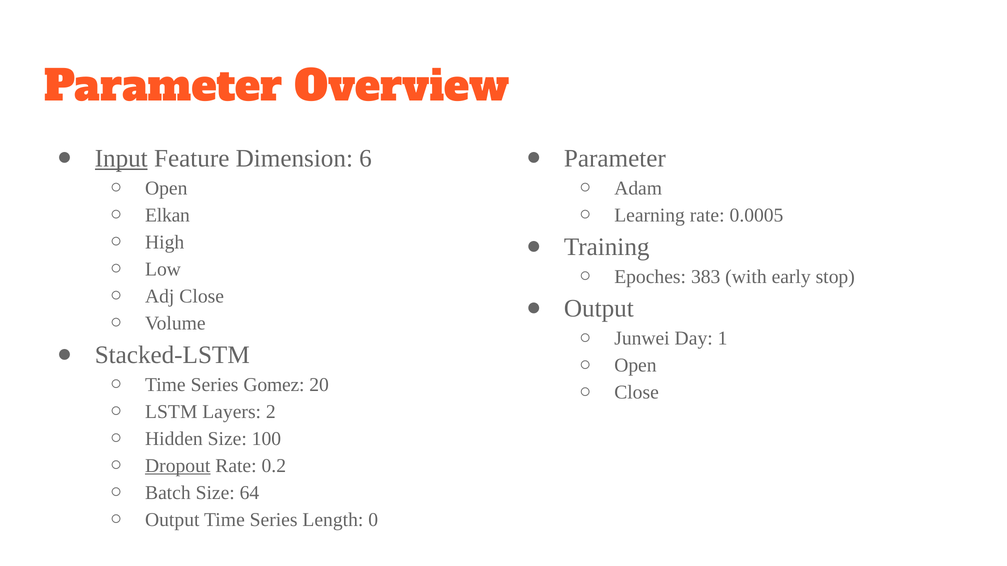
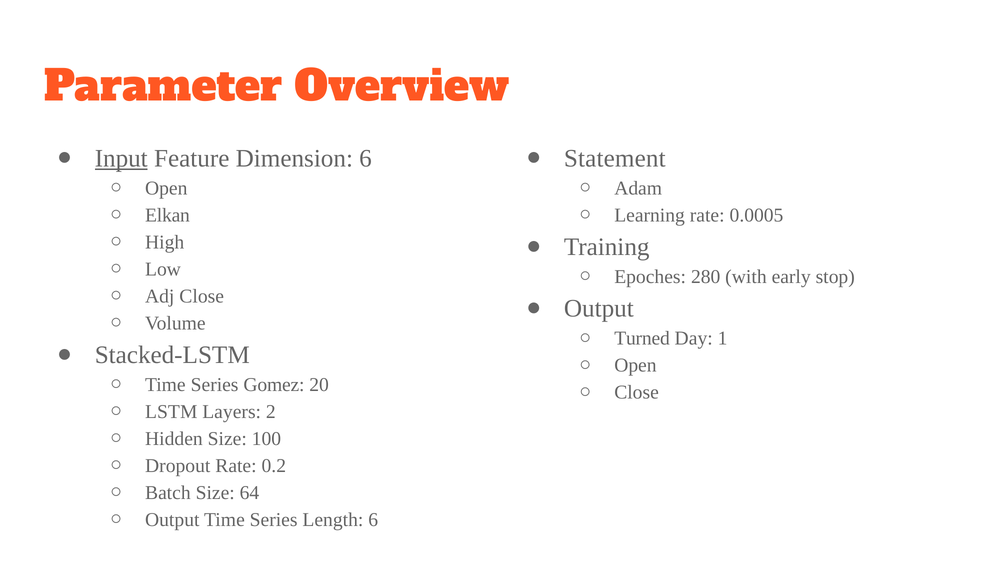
Parameter: Parameter -> Statement (615, 158)
383: 383 -> 280 (706, 277)
Junwei: Junwei -> Turned (642, 339)
Dropout underline: present -> none (178, 466)
Length 0: 0 -> 6 (373, 520)
